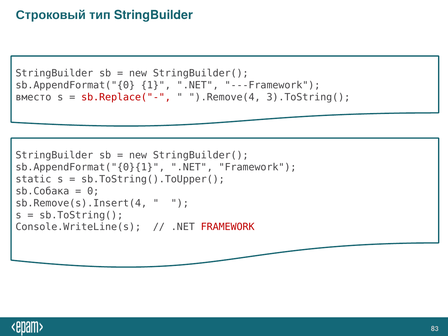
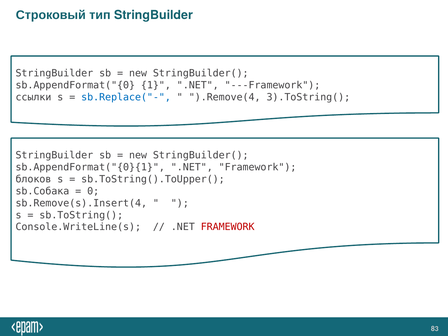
вместо: вместо -> ссылки (33, 97)
sb.Replace("- colour: red -> blue (126, 97)
static: static -> блоков (33, 179)
